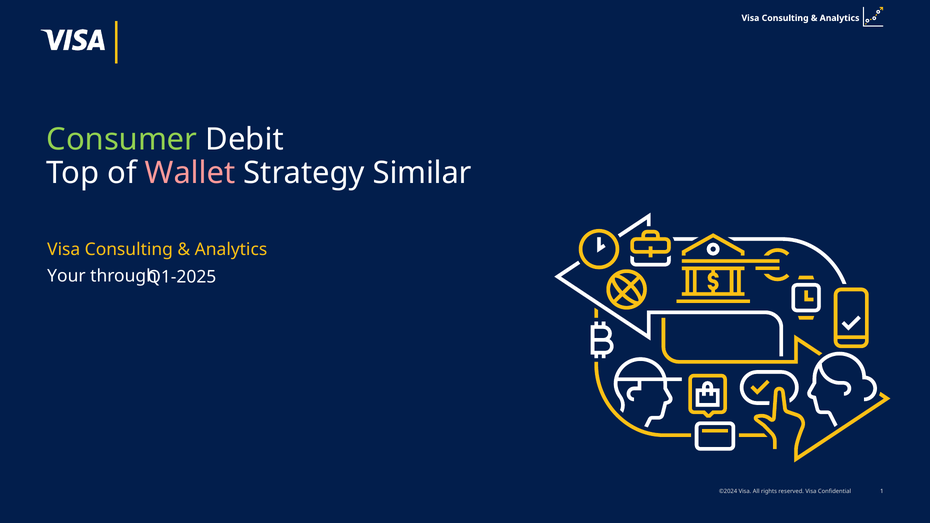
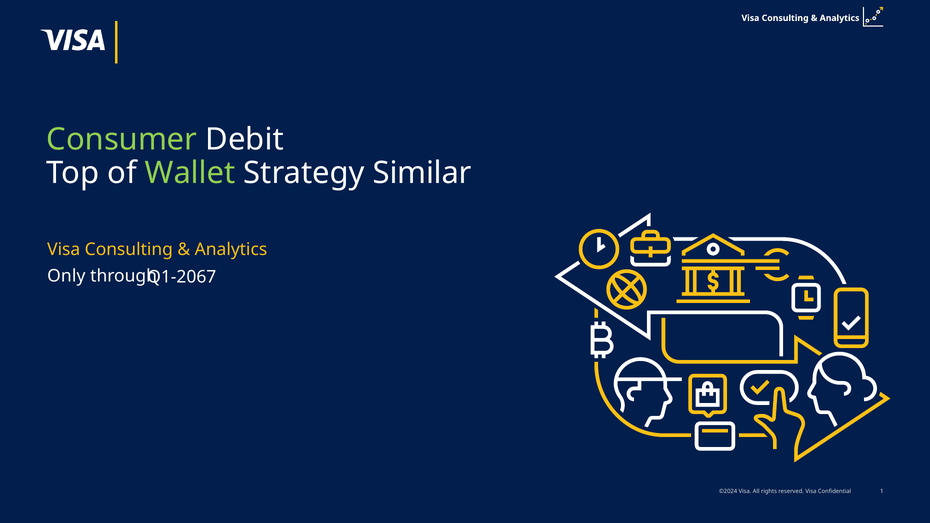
Wallet colour: pink -> light green (190, 173)
Your: Your -> Only (66, 276)
Q1-2025: Q1-2025 -> Q1-2067 (182, 277)
